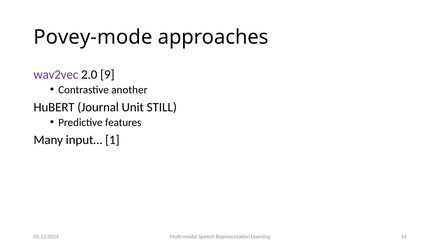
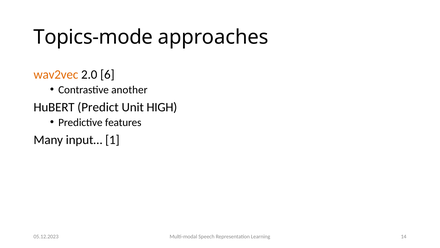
Povey-mode: Povey-mode -> Topics-mode (93, 37)
wav2vec colour: purple -> orange (56, 74)
9: 9 -> 6 (107, 74)
Journal: Journal -> Predict (98, 107)
STILL: STILL -> HIGH (162, 107)
